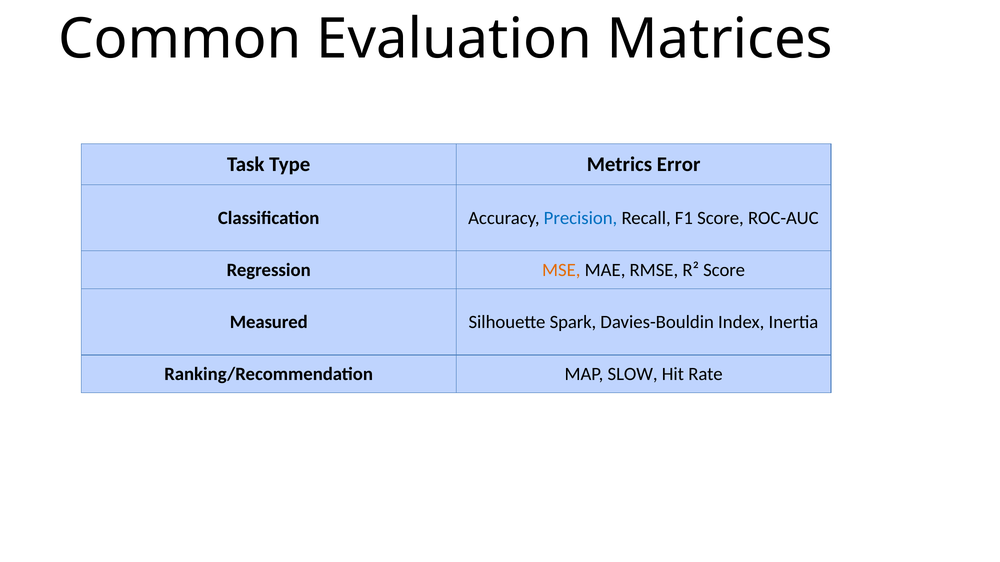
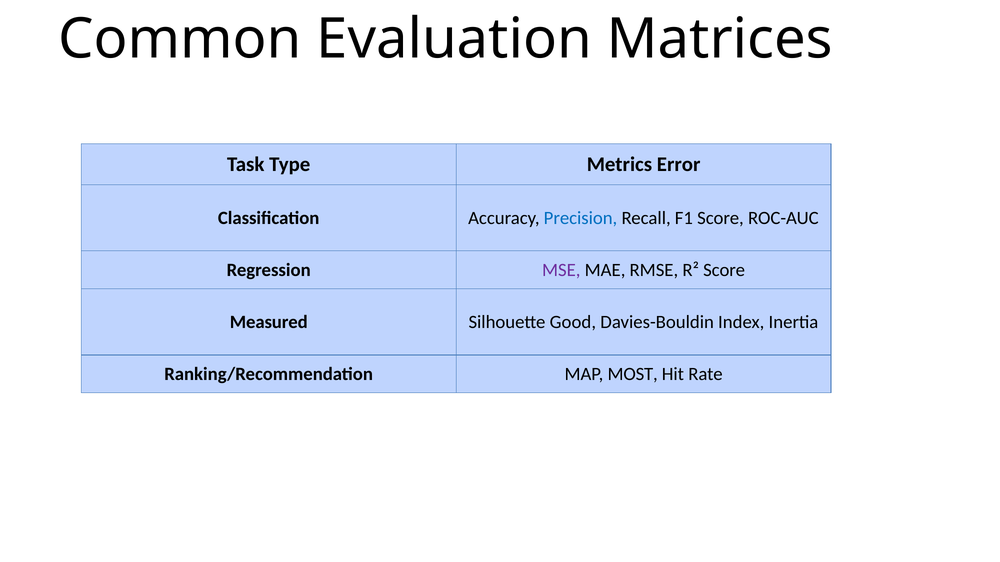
MSE colour: orange -> purple (561, 270)
Spark: Spark -> Good (573, 322)
SLOW: SLOW -> MOST (633, 374)
